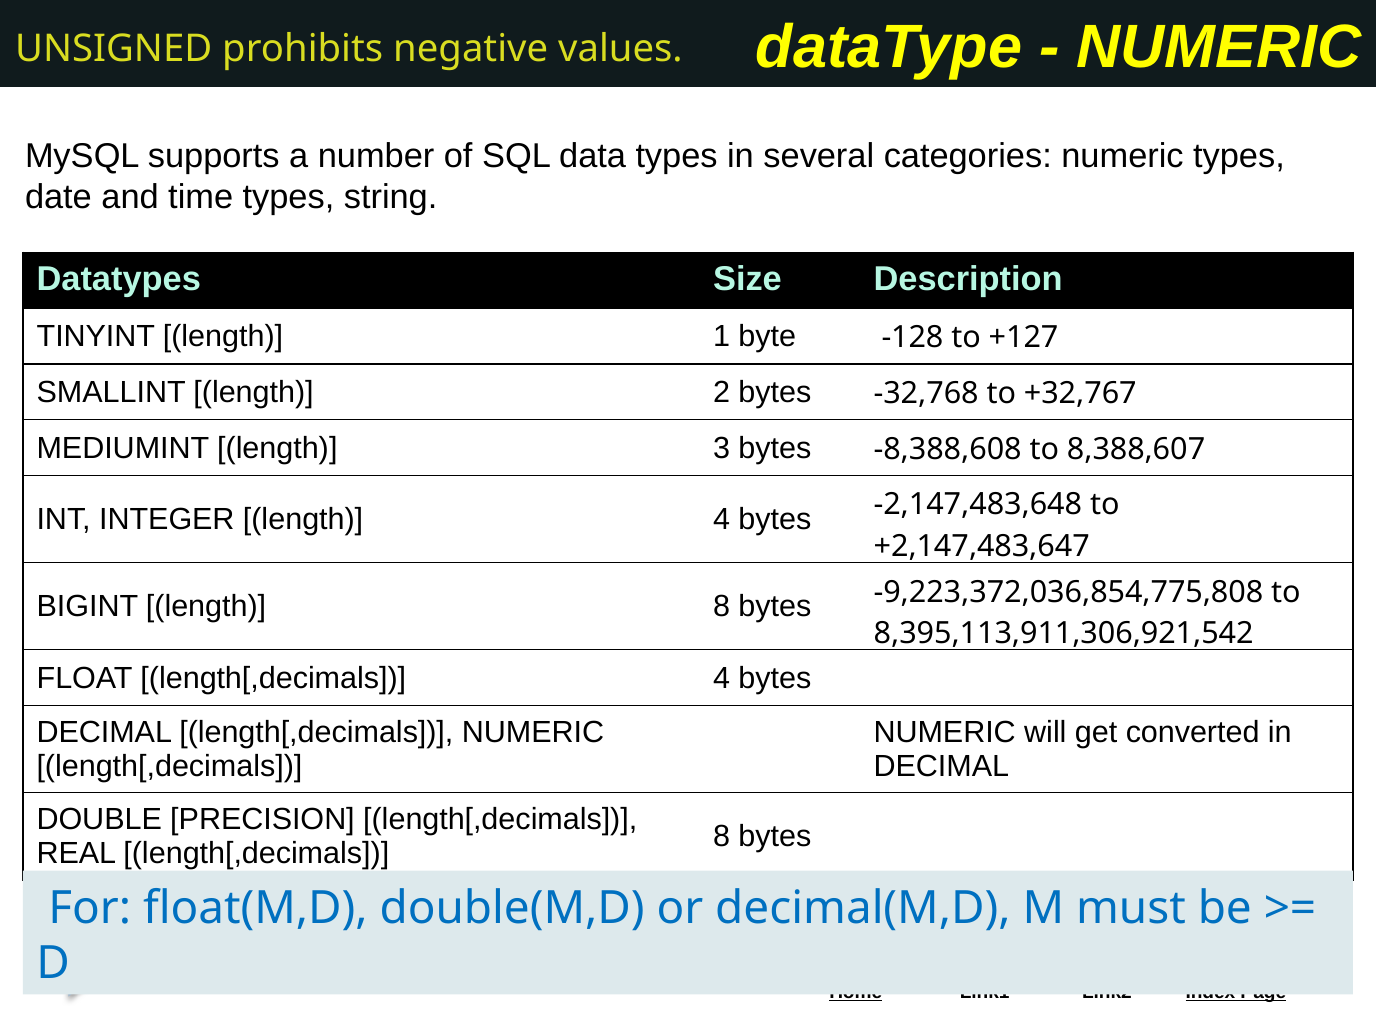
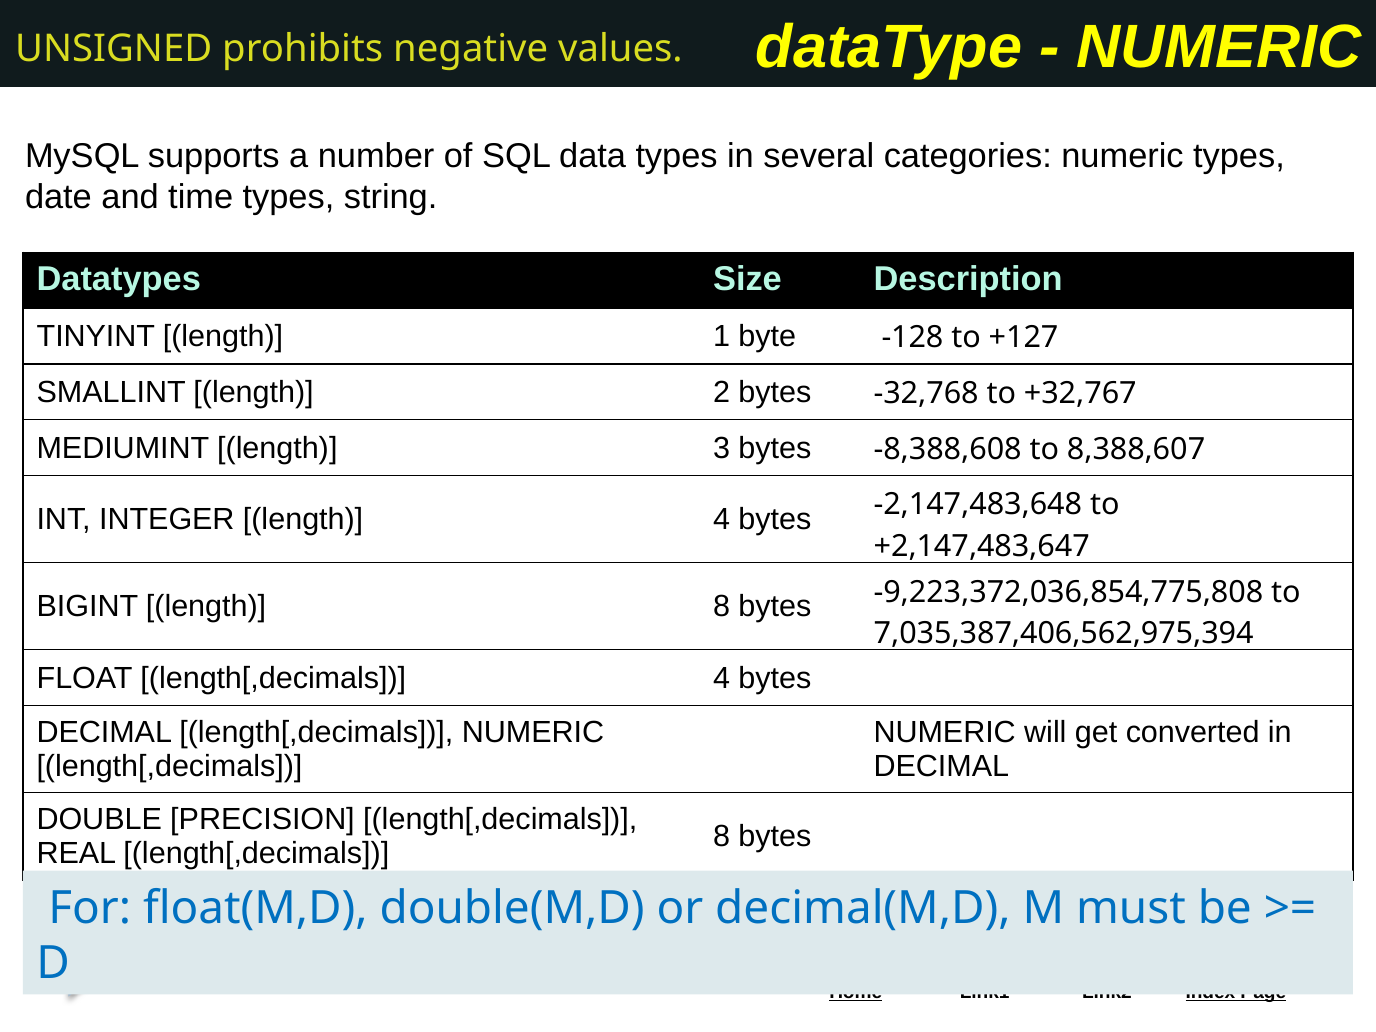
8,395,113,911,306,921,542: 8,395,113,911,306,921,542 -> 7,035,387,406,562,975,394 (1064, 633)
